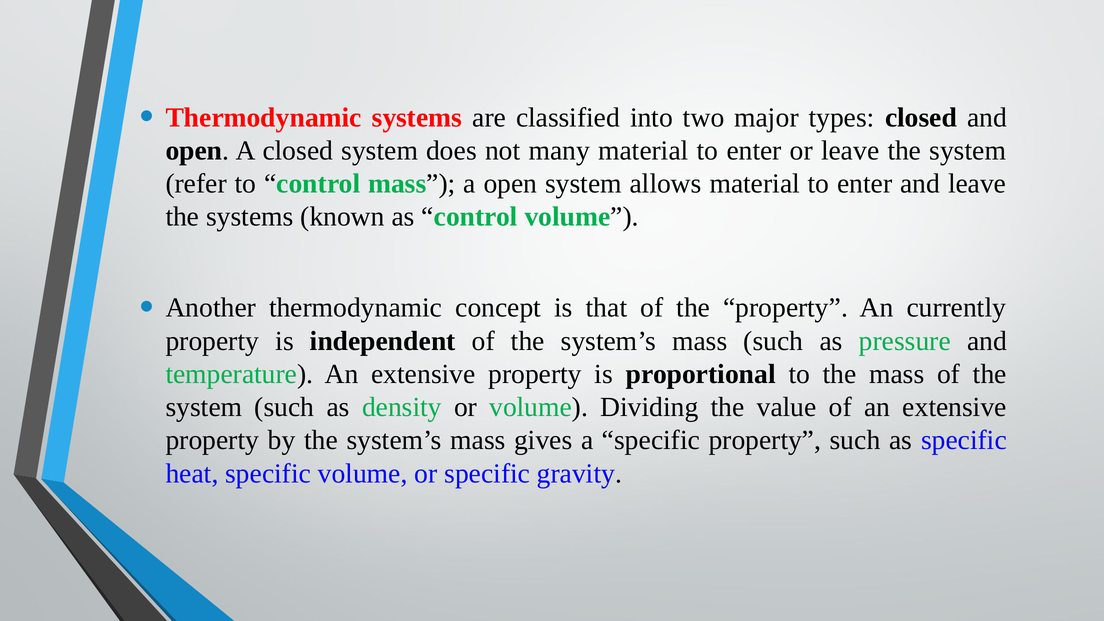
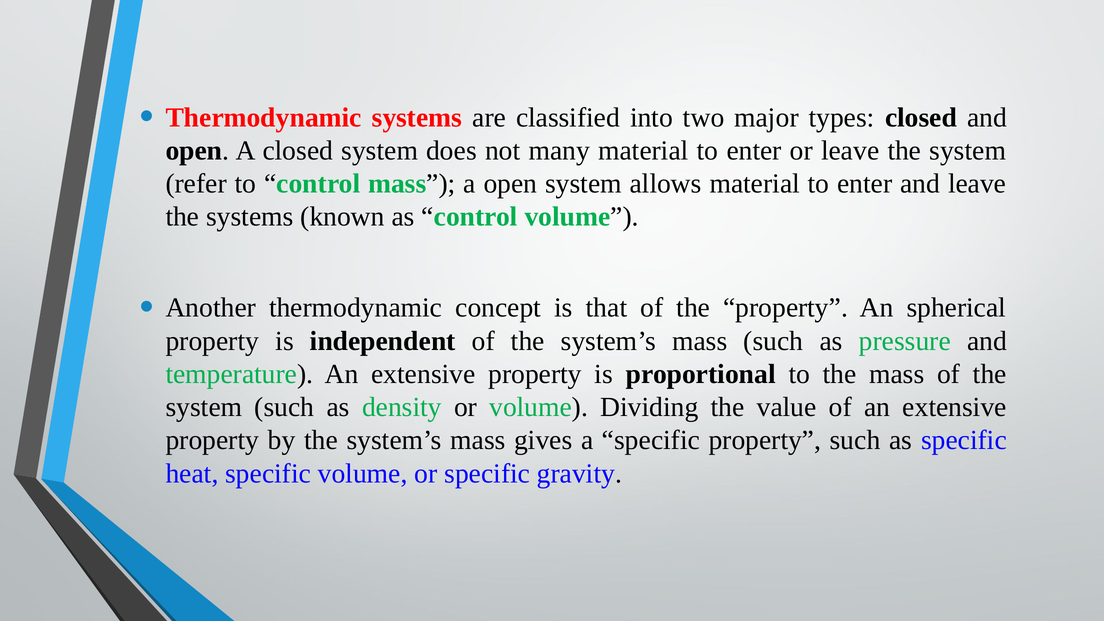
currently: currently -> spherical (956, 308)
